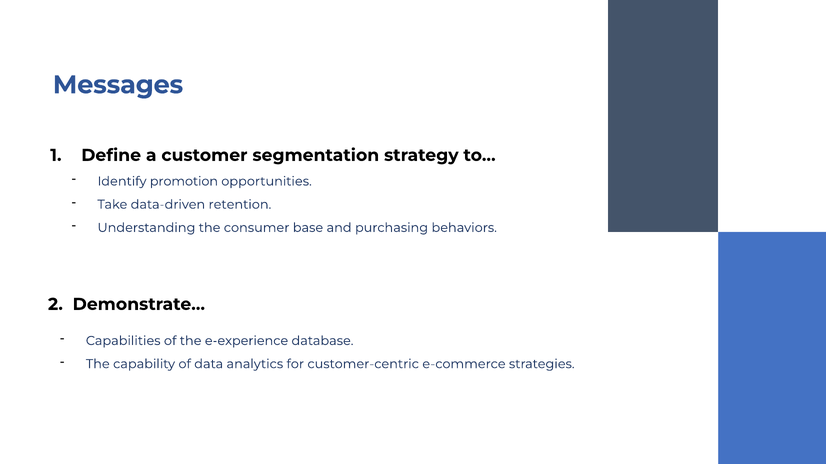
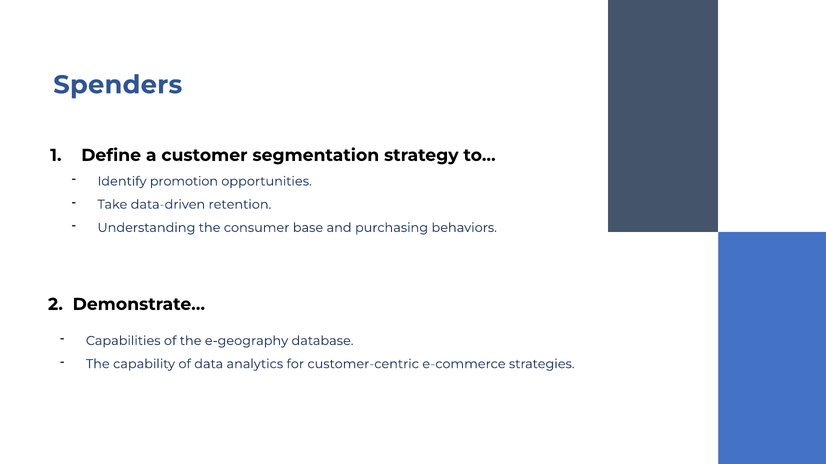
Messages: Messages -> Spenders (118, 85)
e-experience: e-experience -> e-geography (246, 341)
